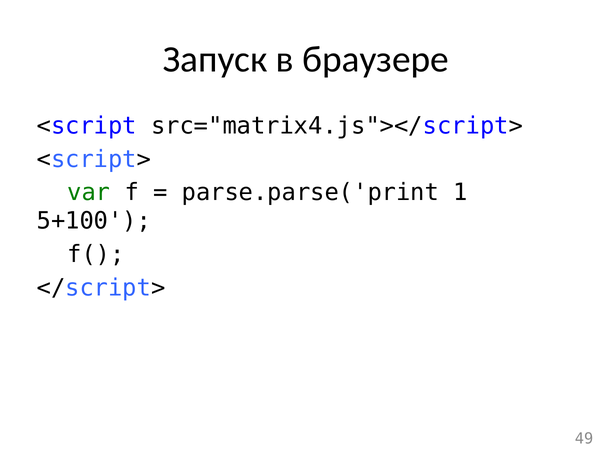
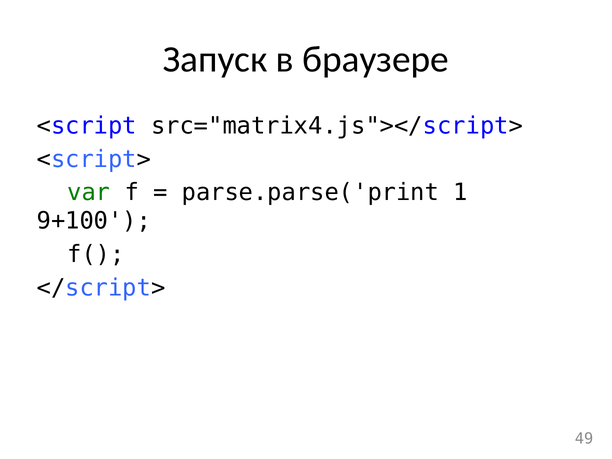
5+100: 5+100 -> 9+100 (94, 221)
